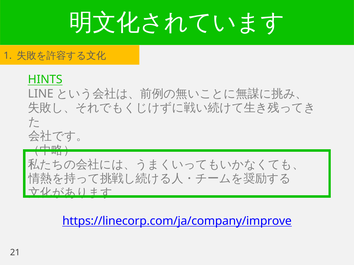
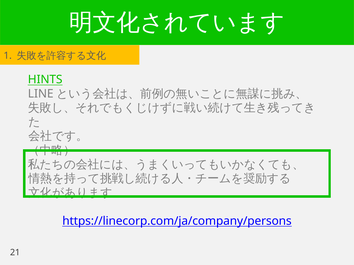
https://linecorp.com/ja/company/improve: https://linecorp.com/ja/company/improve -> https://linecorp.com/ja/company/persons (177, 221)
